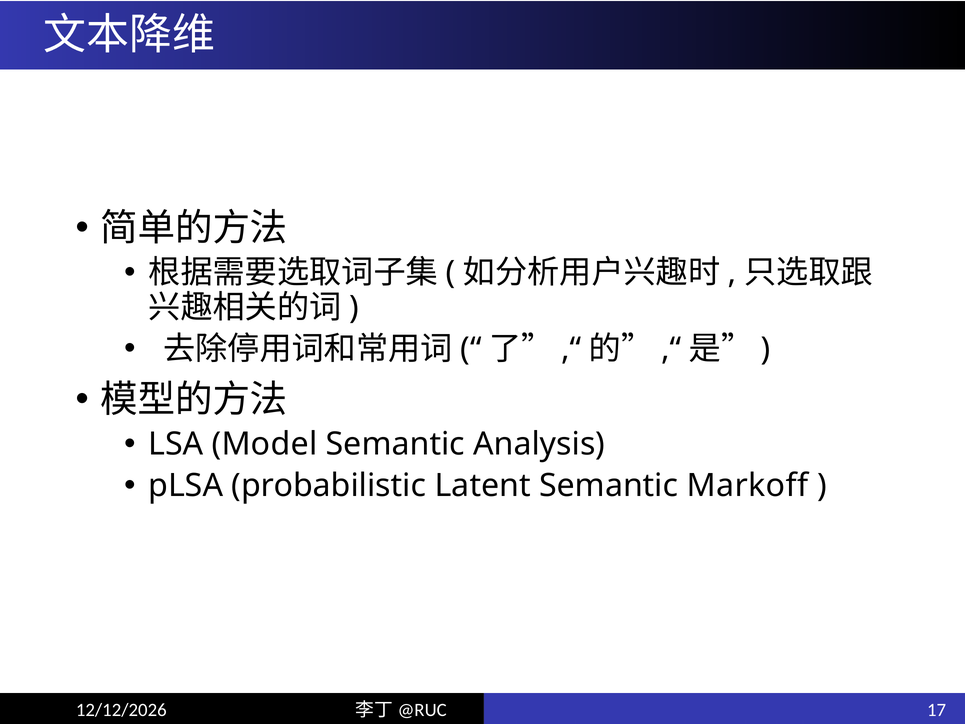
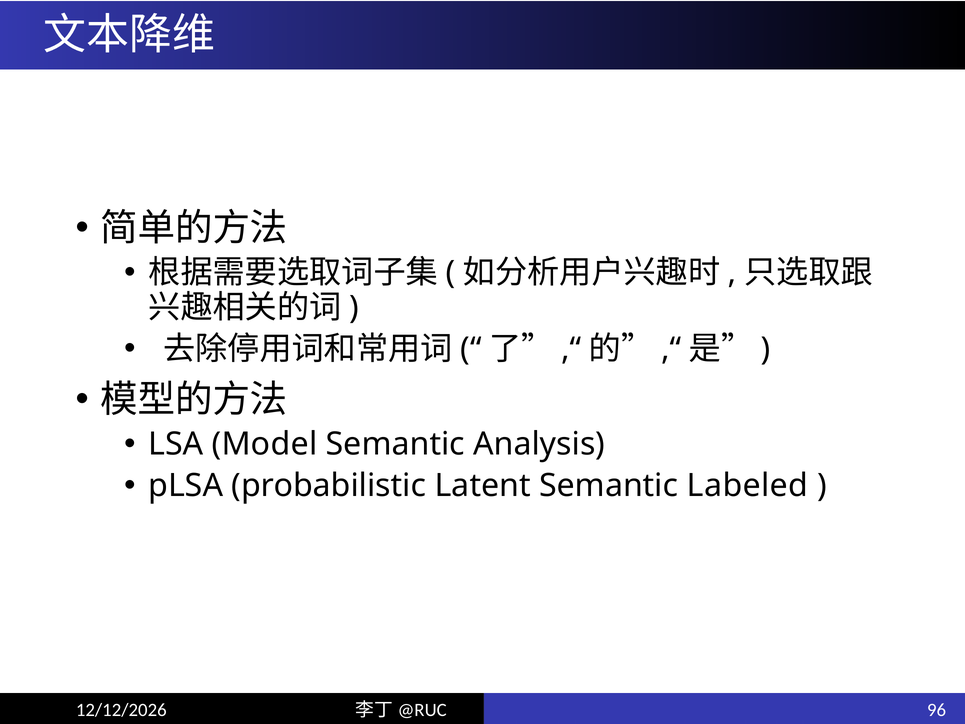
Markoff: Markoff -> Labeled (747, 486)
17: 17 -> 96 (937, 710)
